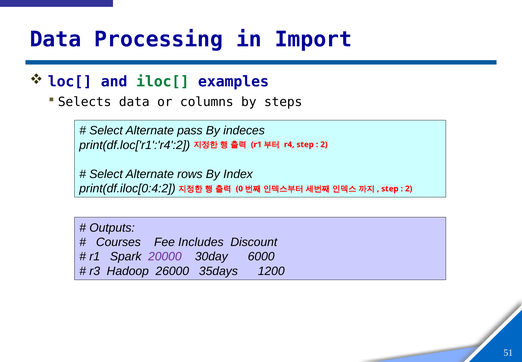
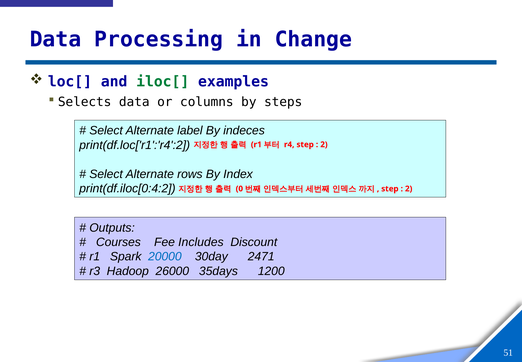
Import: Import -> Change (313, 40)
pass: pass -> label (190, 130)
20000 colour: purple -> blue (165, 256)
6000: 6000 -> 2471 (261, 256)
